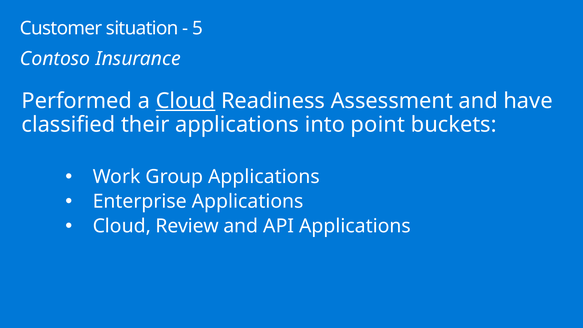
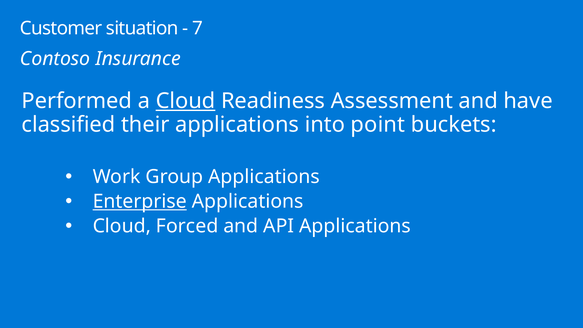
5: 5 -> 7 (197, 28)
Enterprise underline: none -> present (140, 201)
Review: Review -> Forced (187, 226)
